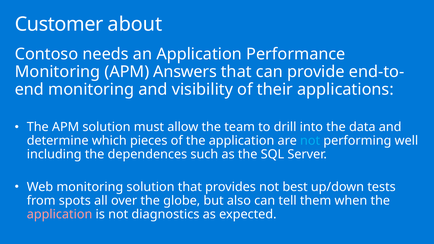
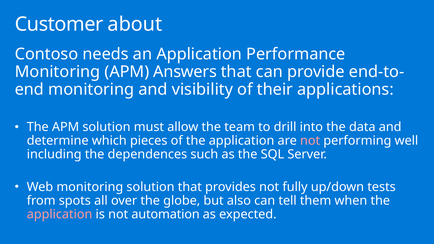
not colour: light blue -> pink (310, 141)
best: best -> fully (295, 187)
diagnostics: diagnostics -> automation (166, 214)
